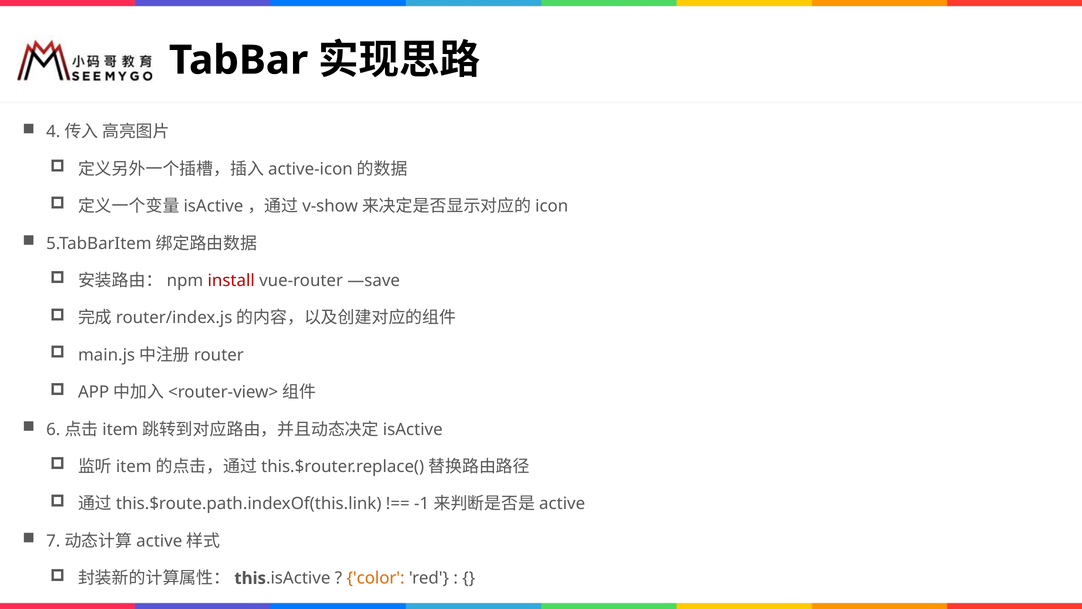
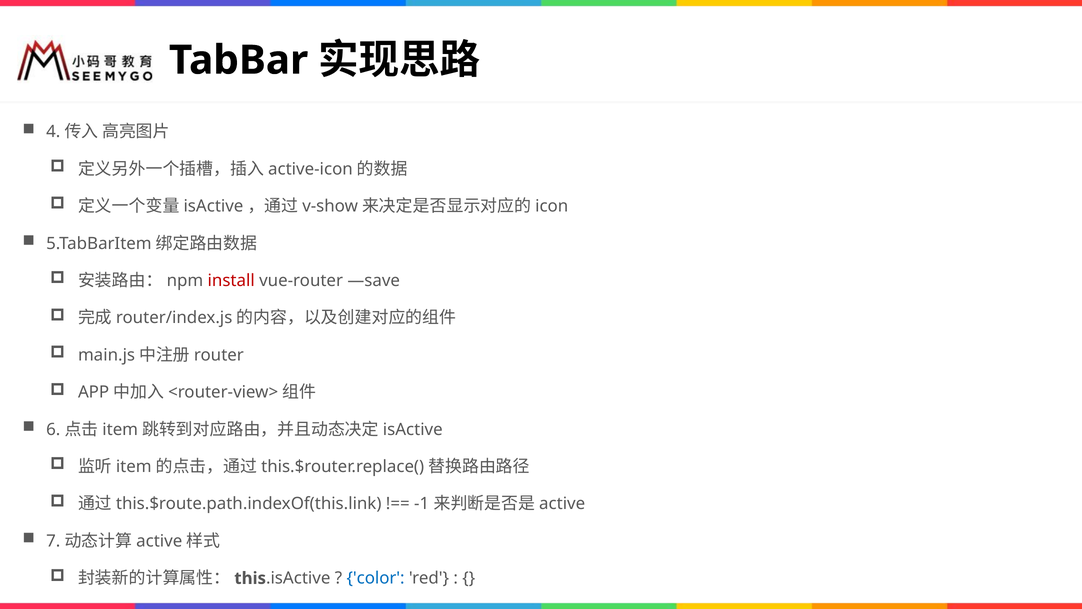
color colour: orange -> blue (376, 578)
